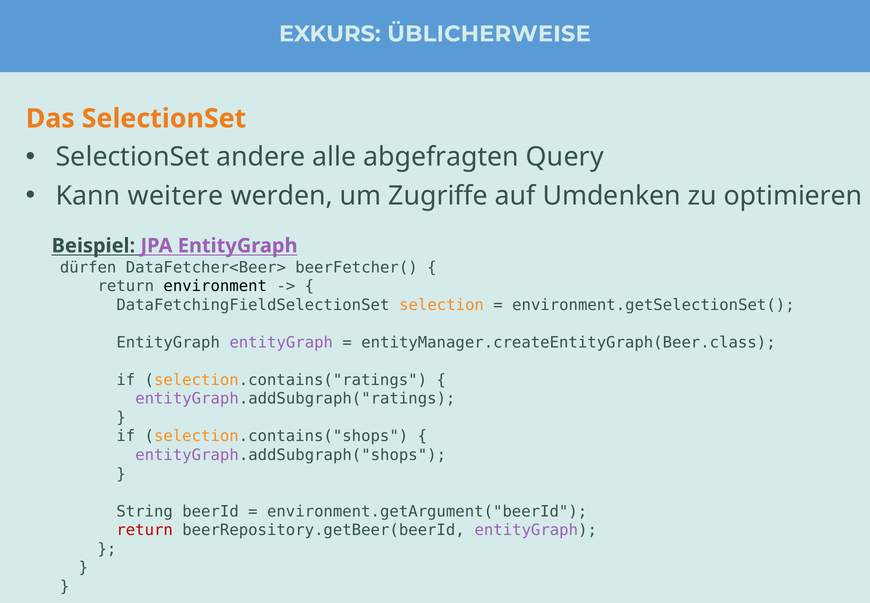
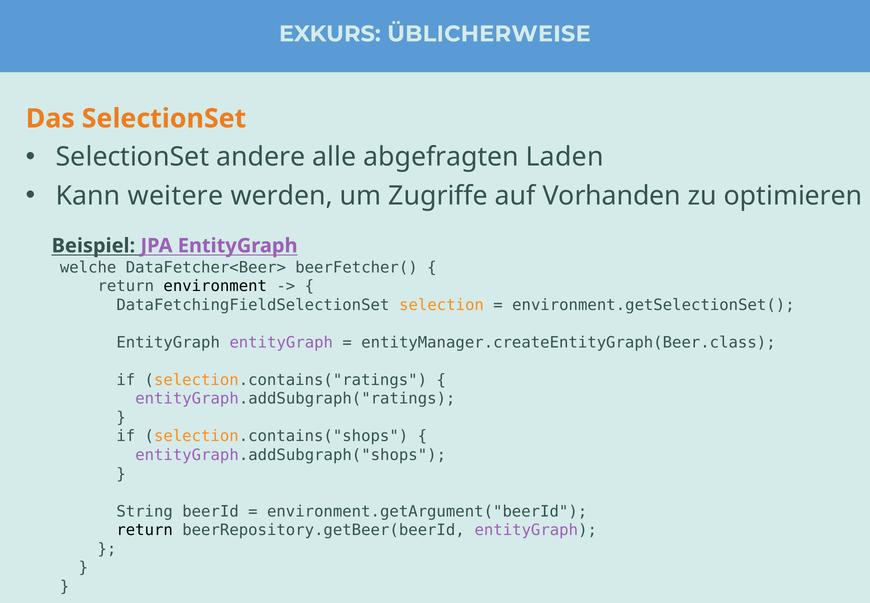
Query: Query -> Laden (565, 157)
Umdenken: Umdenken -> Vorhanden (612, 196)
dürfen: dürfen -> welche (88, 267)
return colour: red -> black (145, 530)
